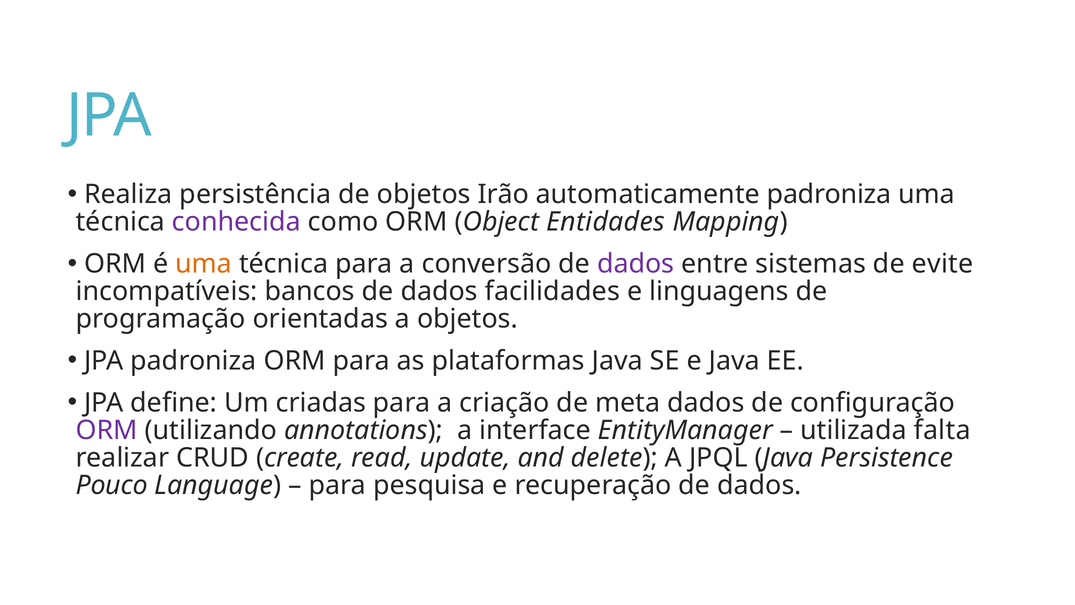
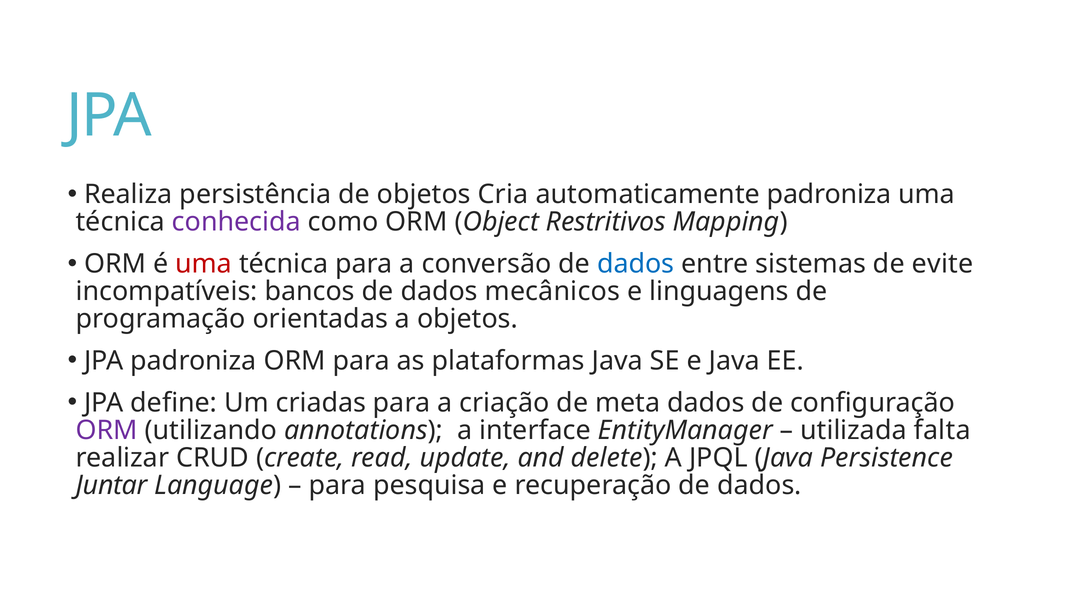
Irão: Irão -> Cria (503, 194)
Entidades: Entidades -> Restritivos (606, 222)
uma colour: orange -> red (204, 264)
dados colour: purple -> blue (636, 264)
facilidades: facilidades -> mecânicos (552, 291)
Pouco: Pouco -> Juntar (112, 485)
